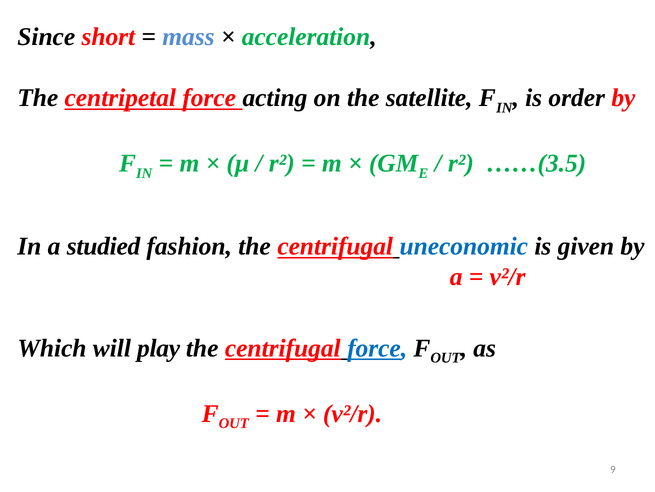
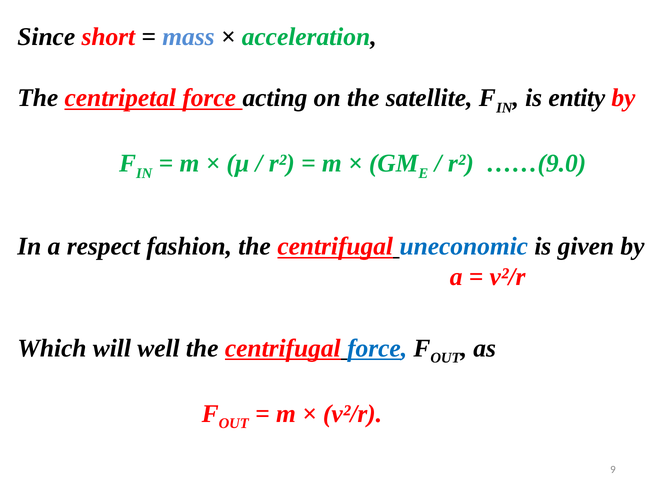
order: order -> entity (577, 98)
……(3.5: ……(3.5 -> ……(9.0 (536, 163)
studied: studied -> respect (103, 246)
play: play -> well (158, 348)
